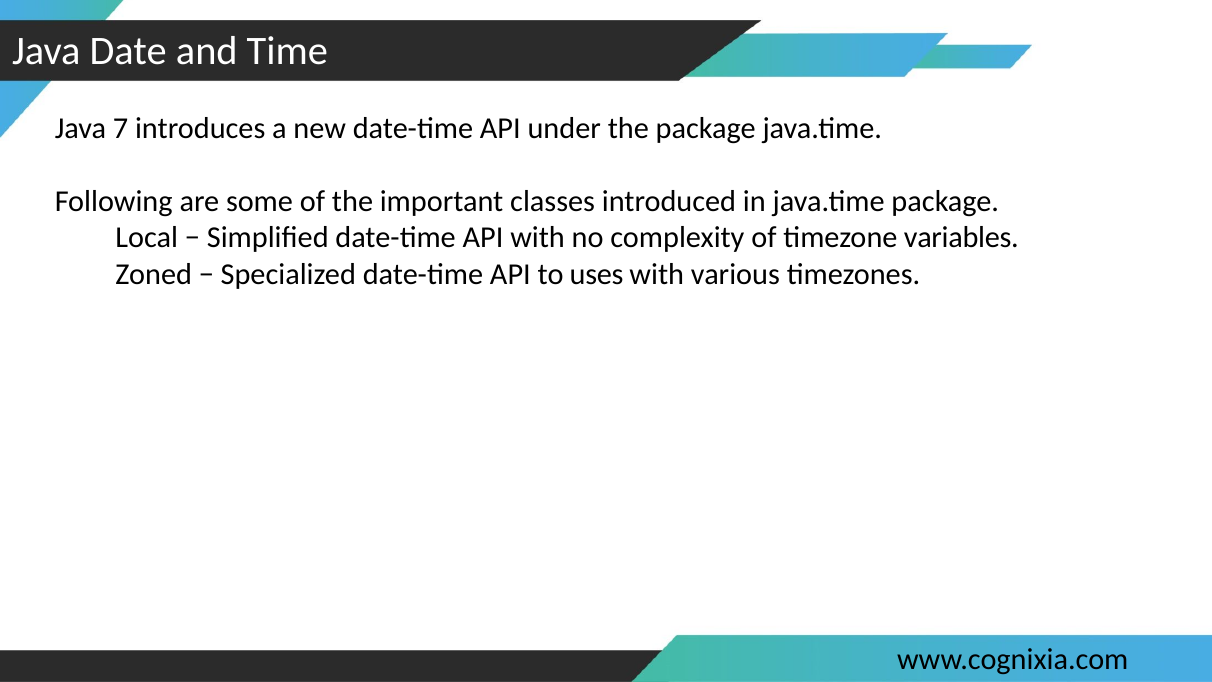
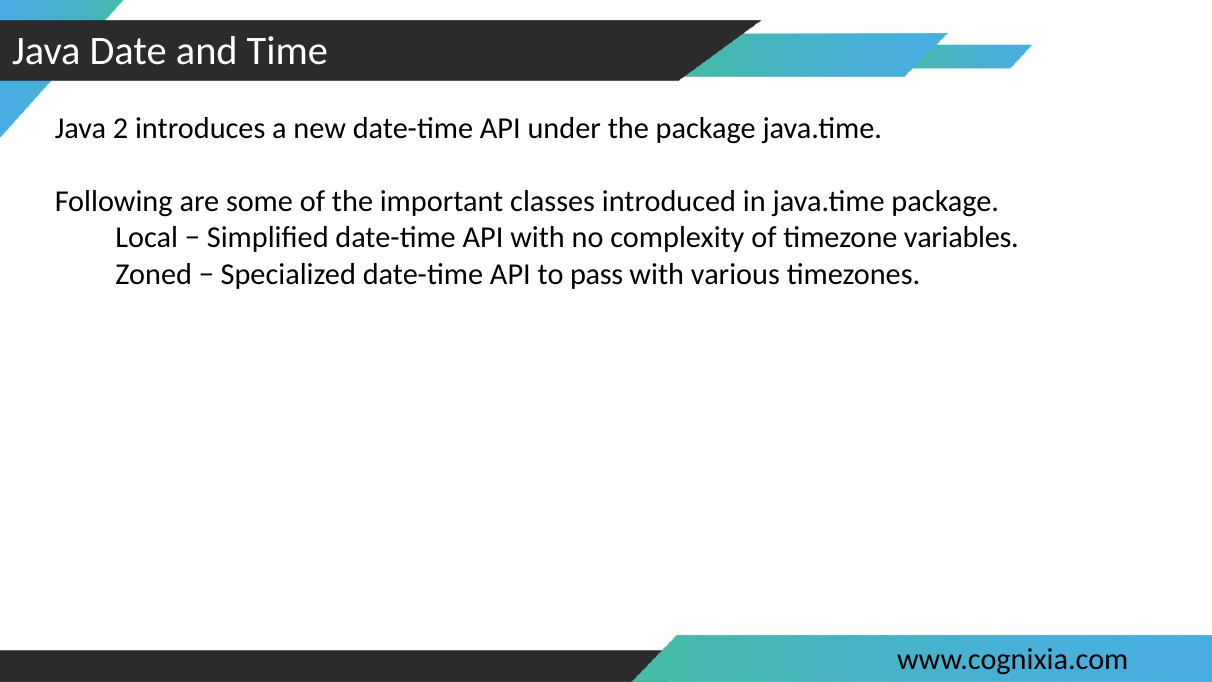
7: 7 -> 2 (121, 129)
uses: uses -> pass (597, 274)
